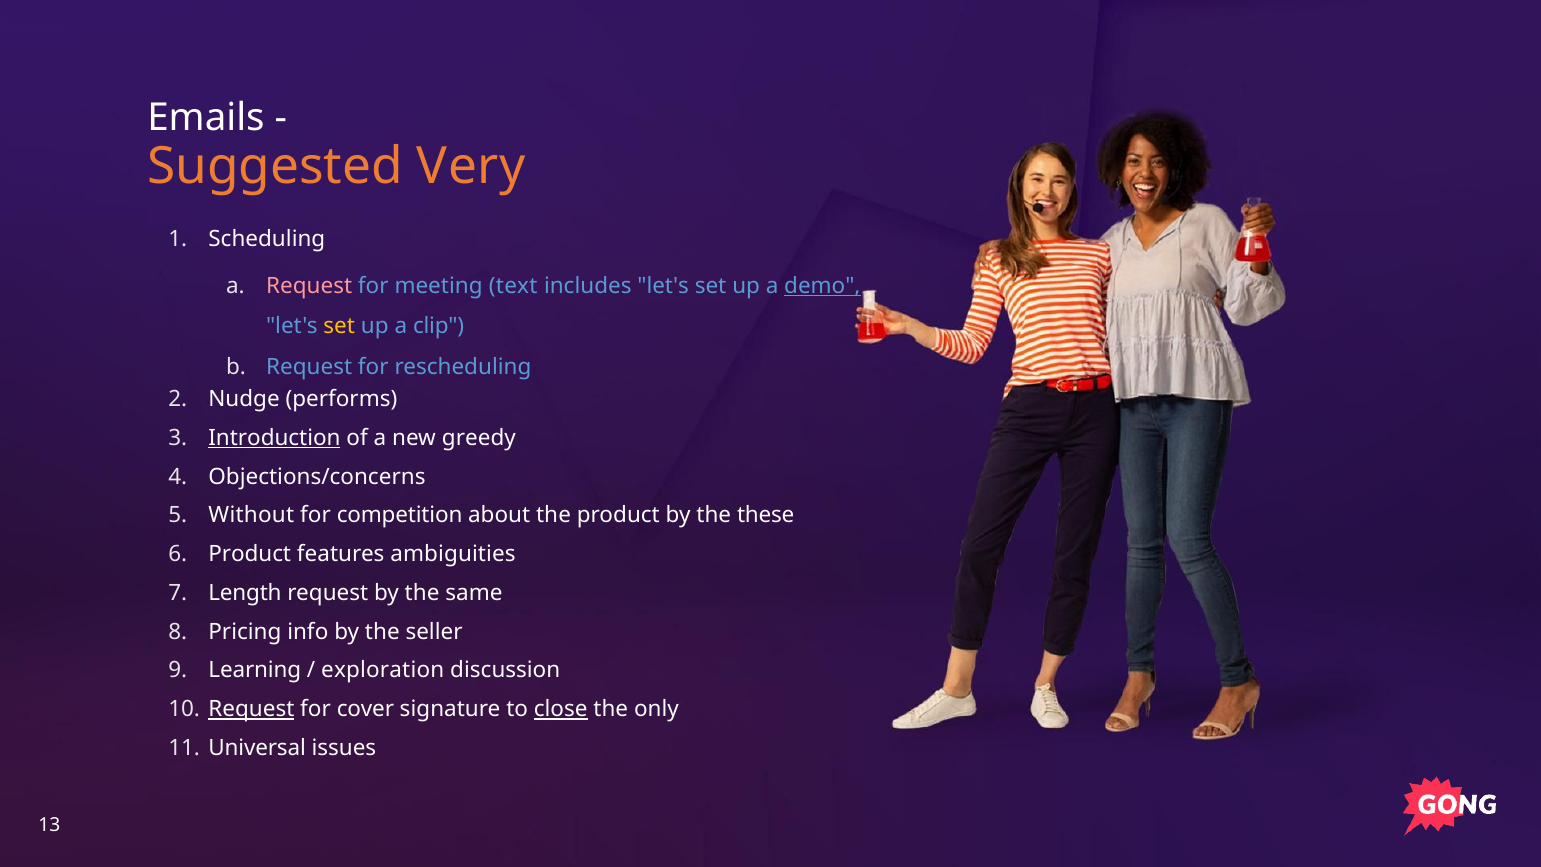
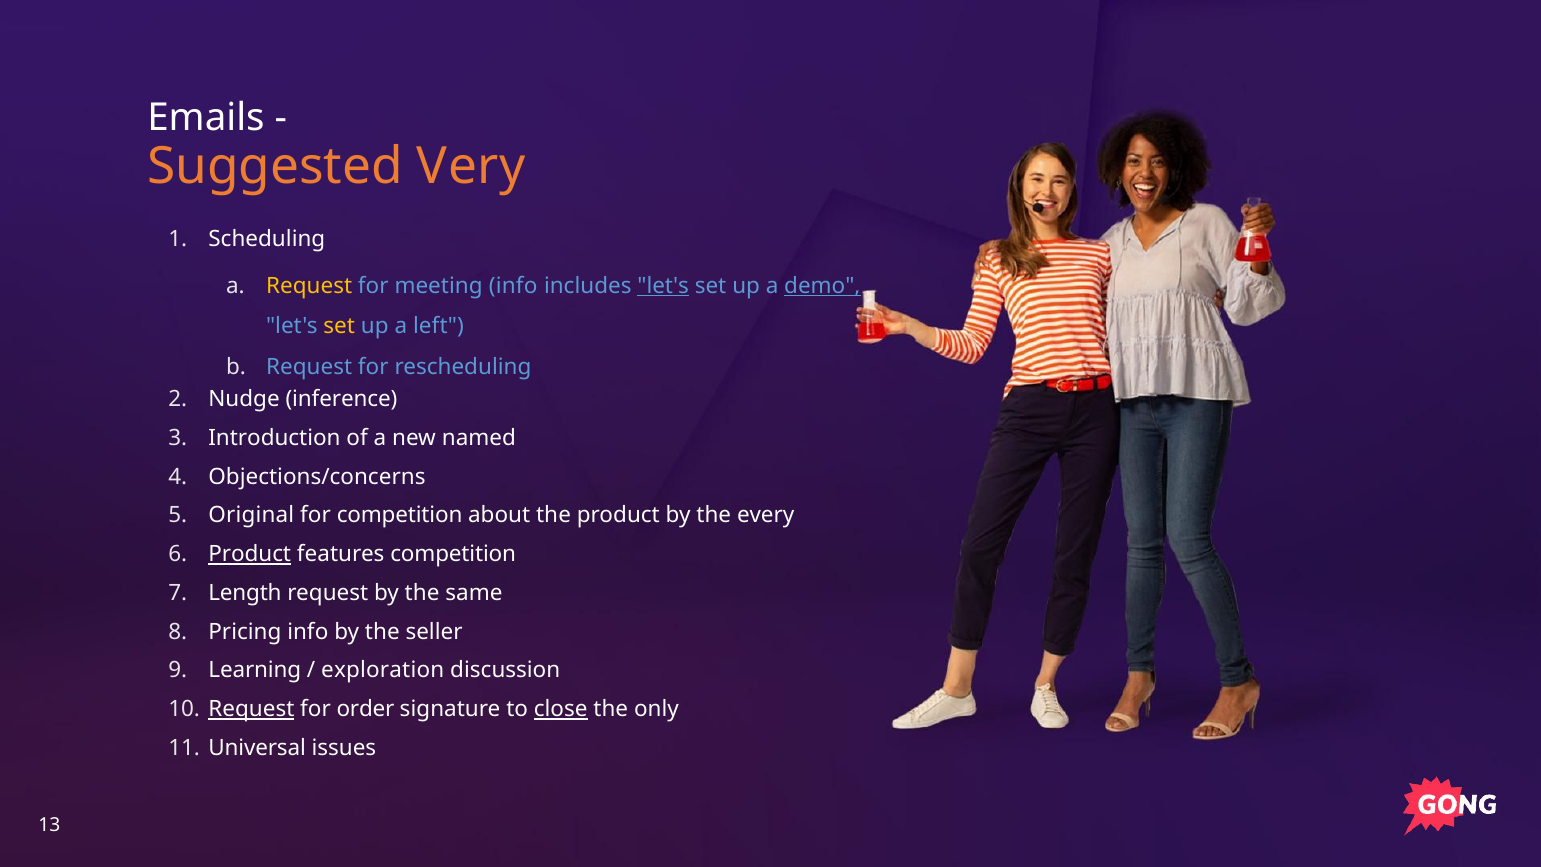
Request colour: pink -> yellow (309, 286)
meeting text: text -> info (513, 286)
let's underline: none -> present (663, 286)
clip: clip -> left (438, 326)
performs: performs -> inference (342, 399)
Introduction underline: present -> none (274, 438)
greedy: greedy -> named (479, 438)
Without: Without -> Original (251, 515)
these: these -> every (766, 515)
Product underline: none -> present (250, 554)
features ambiguities: ambiguities -> competition (453, 554)
cover: cover -> order (365, 709)
